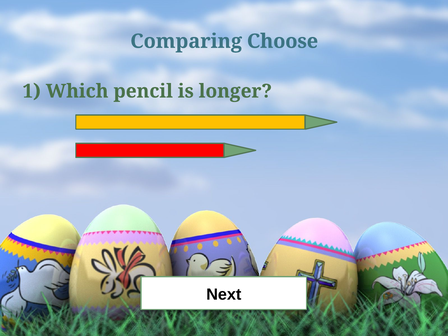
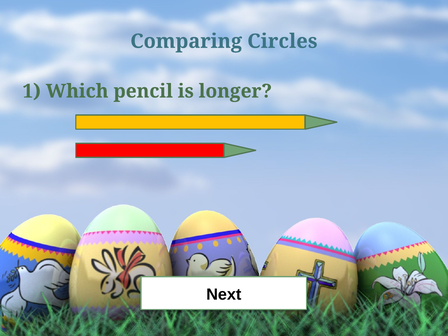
Choose: Choose -> Circles (282, 41)
